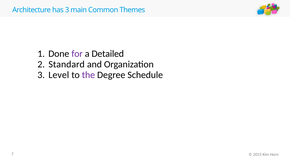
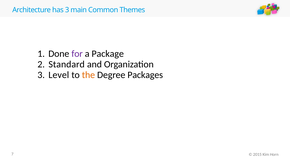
Detailed: Detailed -> Package (108, 54)
the colour: purple -> orange (88, 75)
Schedule: Schedule -> Packages (145, 75)
